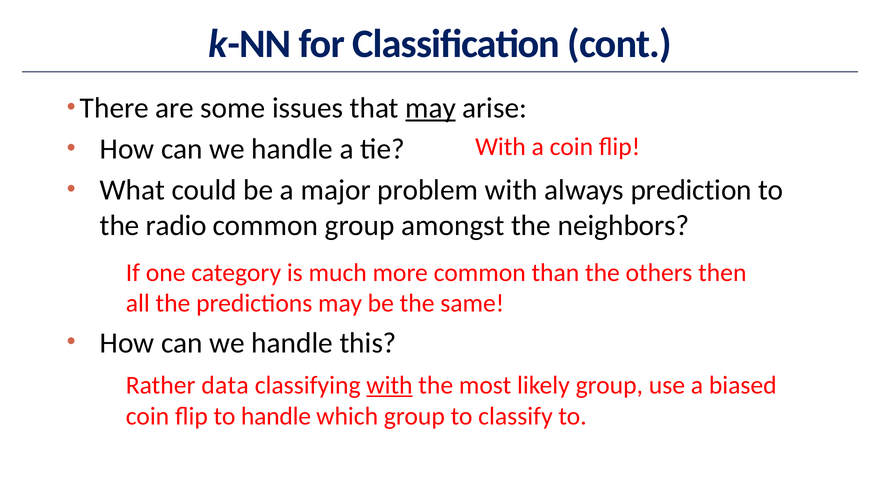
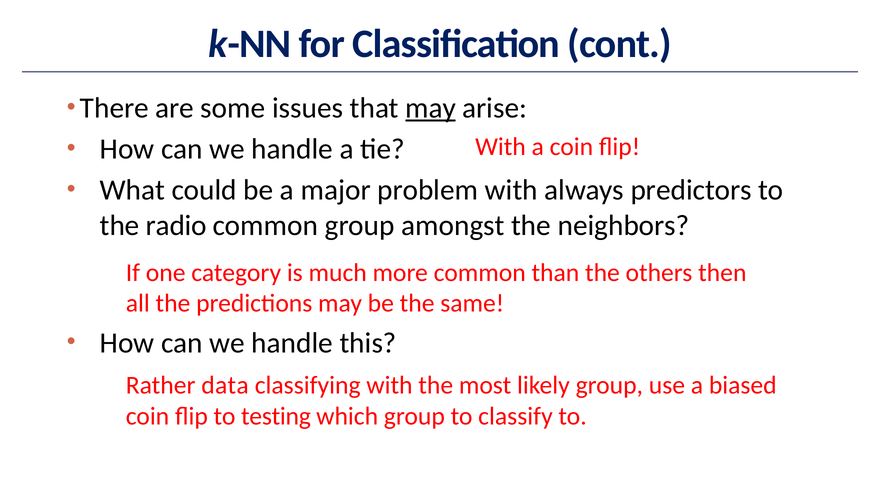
prediction: prediction -> predictors (691, 190)
with underline: present -> none (389, 385)
to handle: handle -> testing (276, 416)
